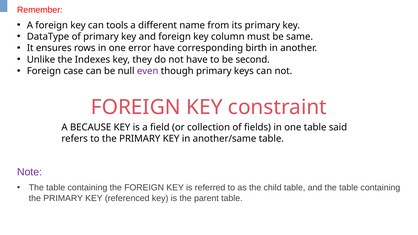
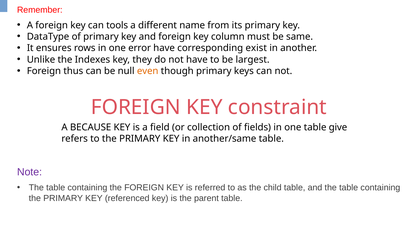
birth: birth -> exist (256, 48)
second: second -> largest (253, 60)
case: case -> thus (73, 71)
even colour: purple -> orange (148, 71)
said: said -> give (338, 127)
